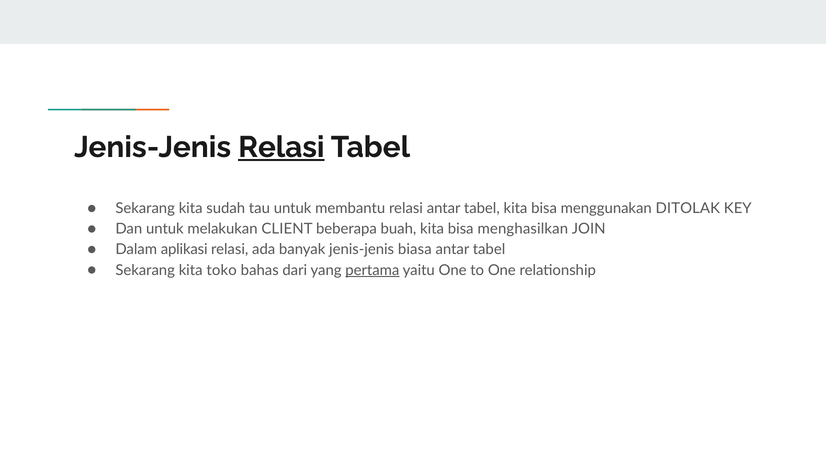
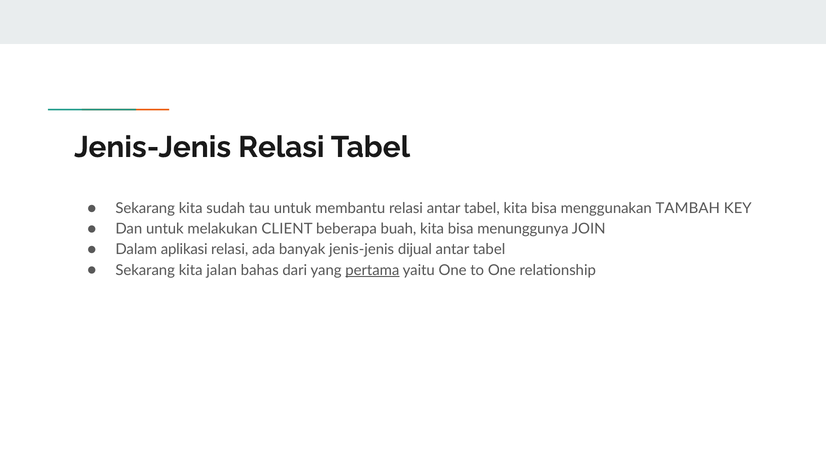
Relasi underline: present -> none (281, 147)
DITOLAK: DITOLAK -> TAMBAH (688, 209)
menghasilkan: menghasilkan -> menunggunya (523, 229)
biasa: biasa -> dijual (415, 250)
toko: toko -> jalan (222, 270)
